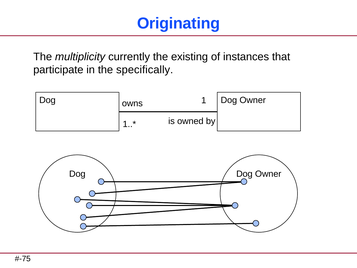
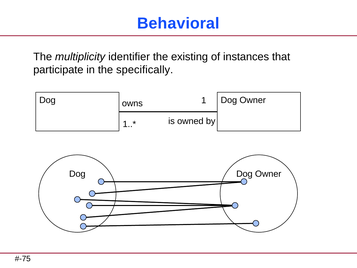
Originating: Originating -> Behavioral (178, 23)
currently: currently -> identifier (129, 57)
